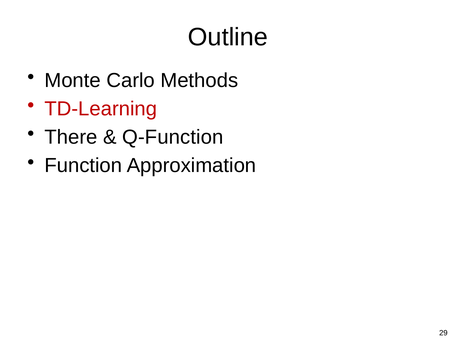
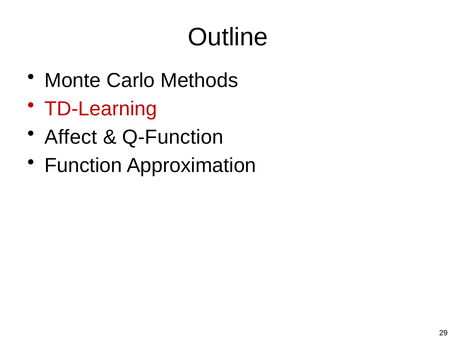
There: There -> Affect (71, 137)
